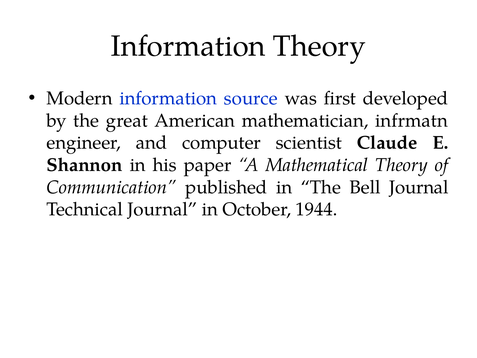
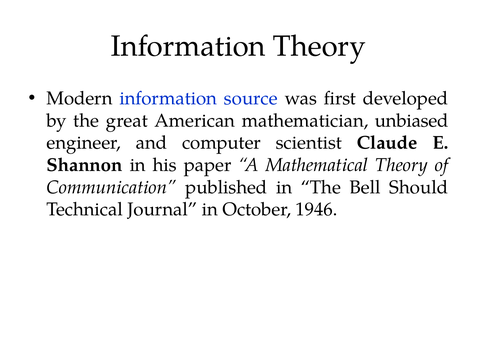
infrmatn: infrmatn -> unbiased (412, 120)
Bell Journal: Journal -> Should (419, 187)
1944: 1944 -> 1946 (316, 209)
